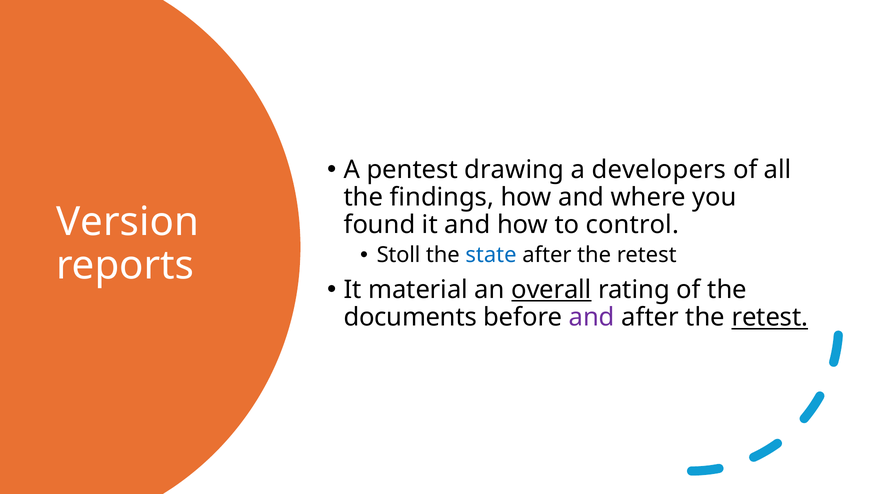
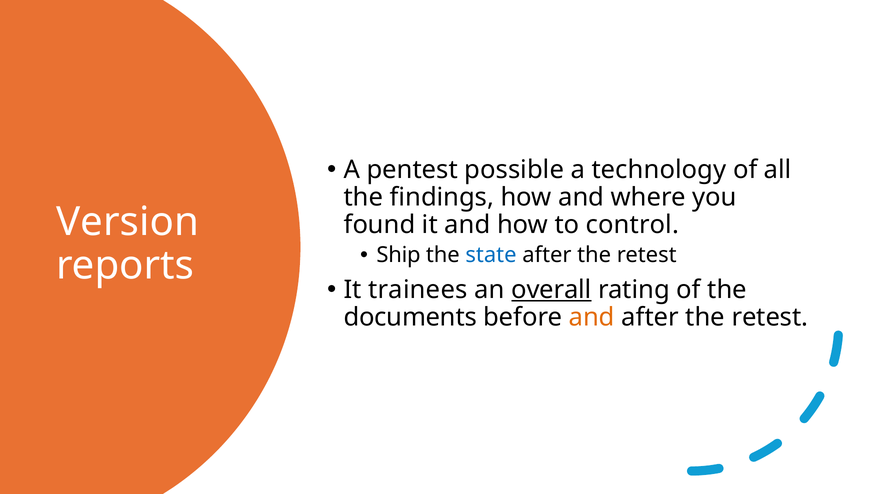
drawing: drawing -> possible (514, 170)
developers: developers -> technology (659, 170)
Stoll: Stoll -> Ship (399, 255)
material: material -> trainees (418, 290)
and colour: purple -> orange (592, 318)
retest underline: present -> none (770, 318)
